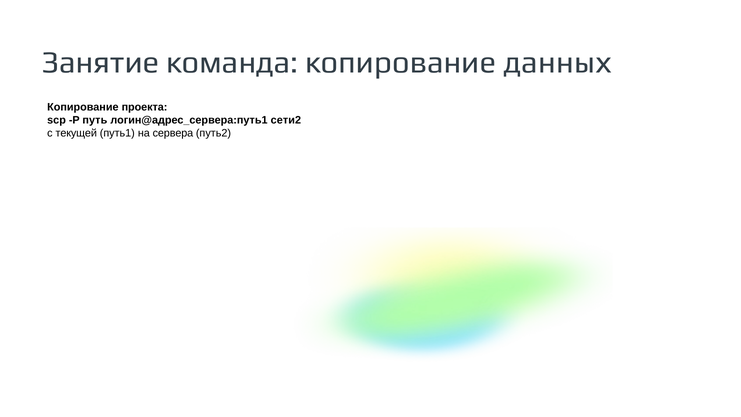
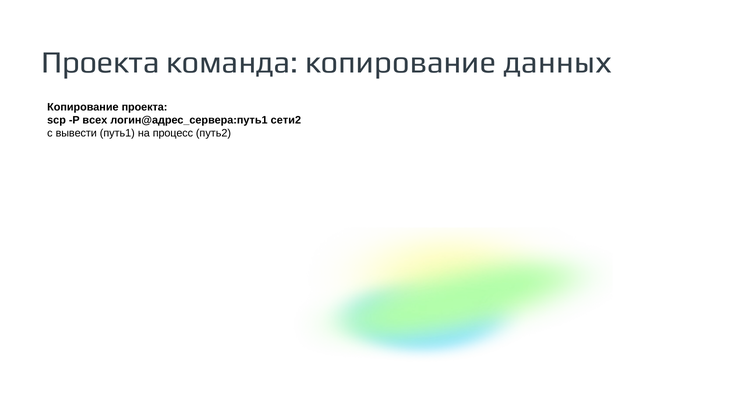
Занятие: Занятие -> Проекта (100, 62)
путь: путь -> всех (95, 120)
текущей: текущей -> вывести (76, 133)
сервера: сервера -> процесс (173, 133)
